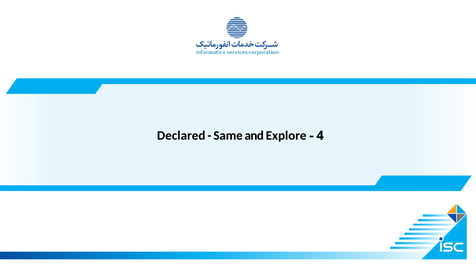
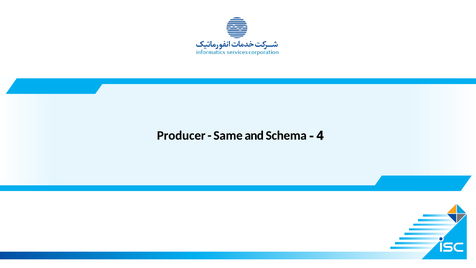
Declared: Declared -> Producer (181, 136)
Explore: Explore -> Schema (286, 136)
